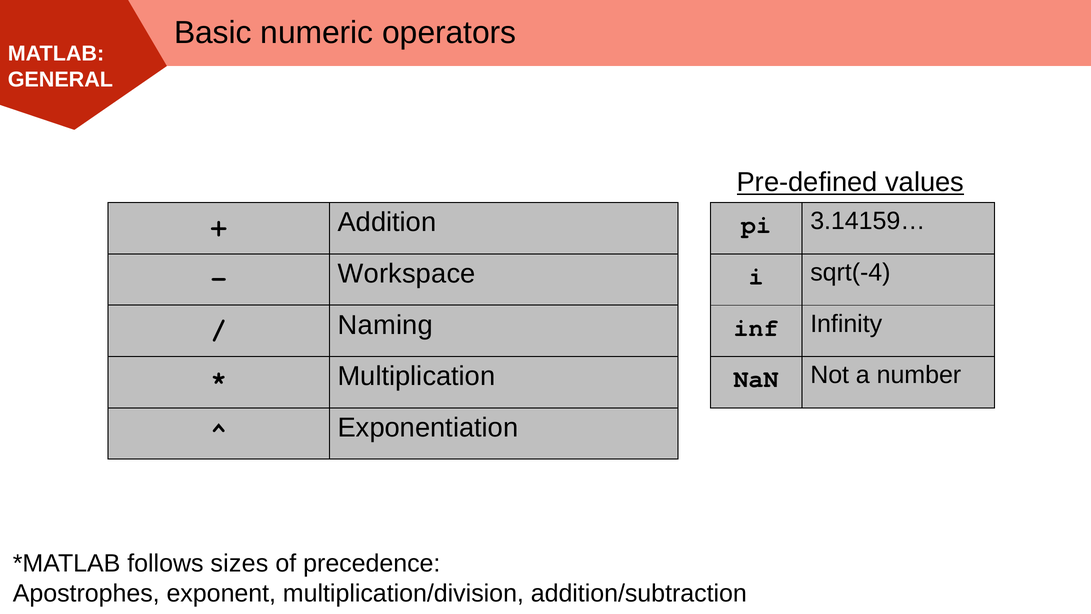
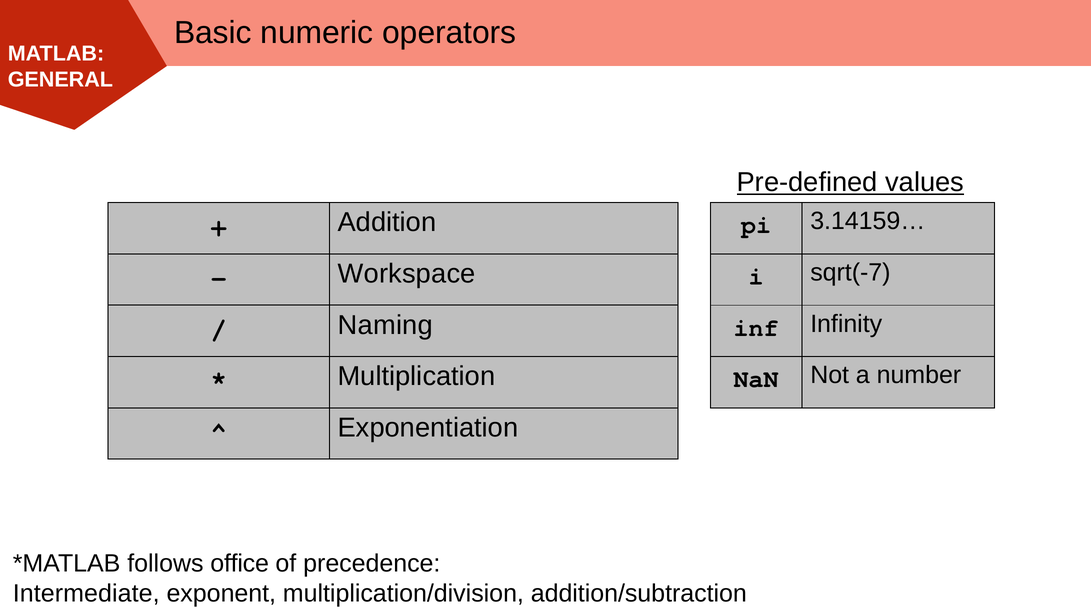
sqrt(-4: sqrt(-4 -> sqrt(-7 (850, 272)
sizes: sizes -> office (240, 563)
Apostrophes: Apostrophes -> Intermediate (86, 593)
